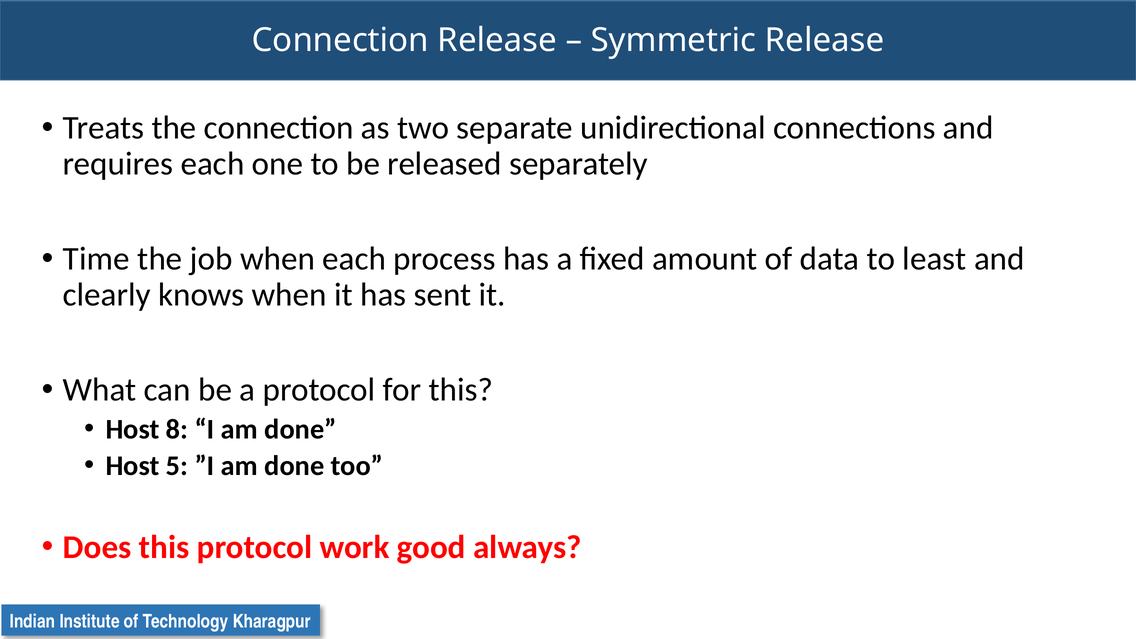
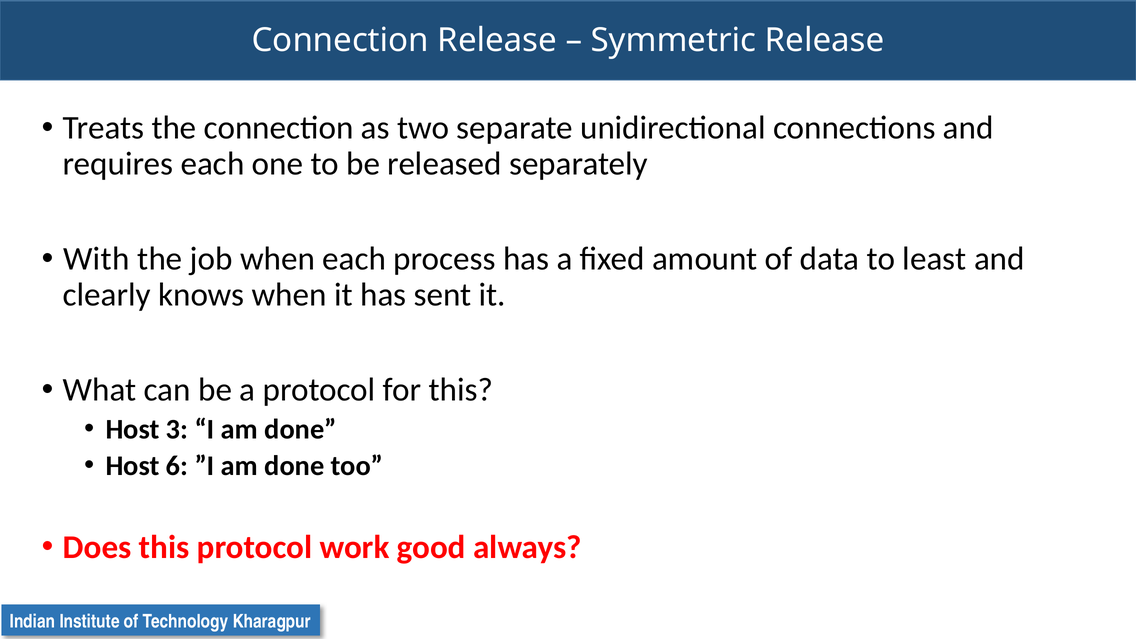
Time: Time -> With (96, 259)
8: 8 -> 3 (177, 429)
5: 5 -> 6 (177, 466)
